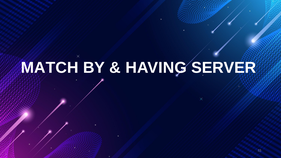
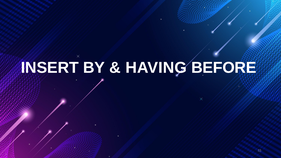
MATCH: MATCH -> INSERT (50, 68)
SERVER: SERVER -> BEFORE (224, 68)
